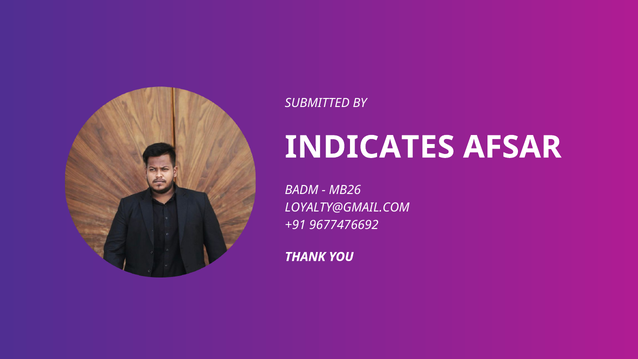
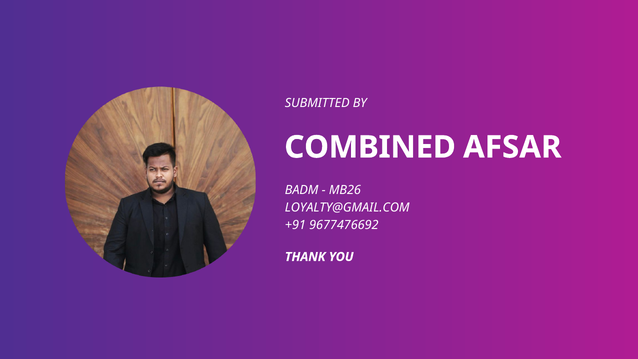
INDICATES: INDICATES -> COMBINED (370, 147)
